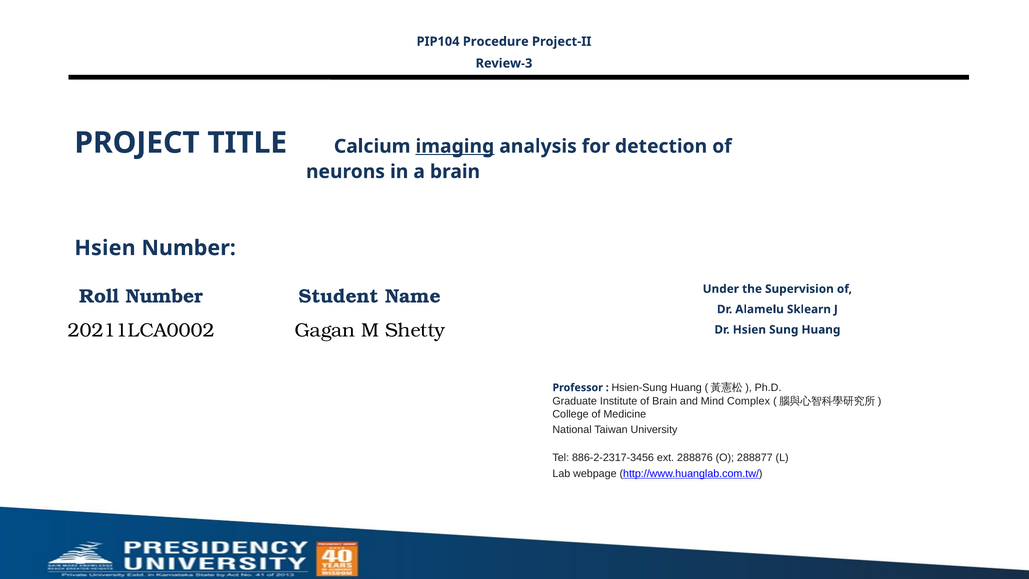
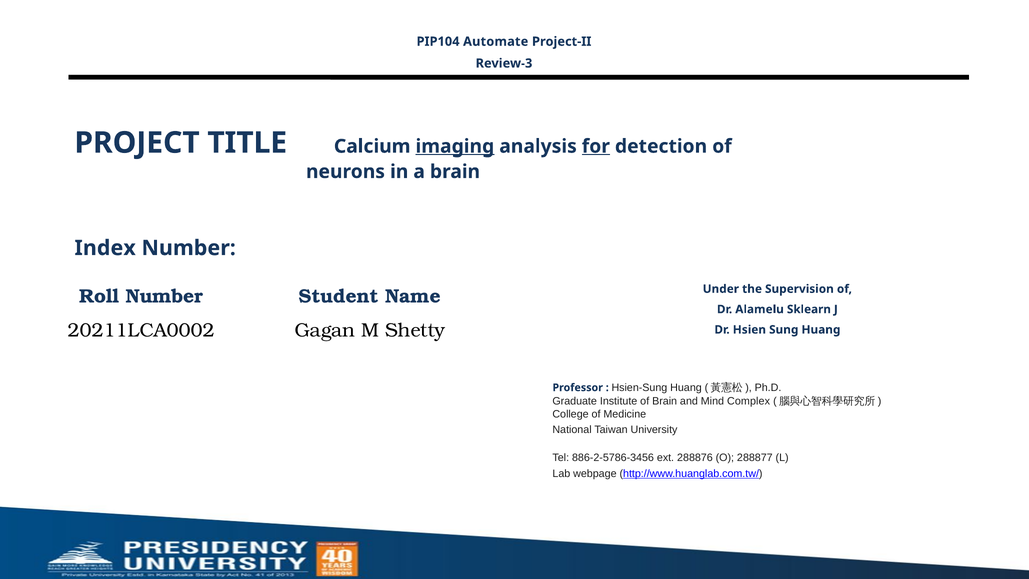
Procedure: Procedure -> Automate (496, 42)
for underline: none -> present (596, 146)
Hsien: Hsien -> Index (105, 248)
886-2-2317-3456: 886-2-2317-3456 -> 886-2-5786-3456 (613, 458)
